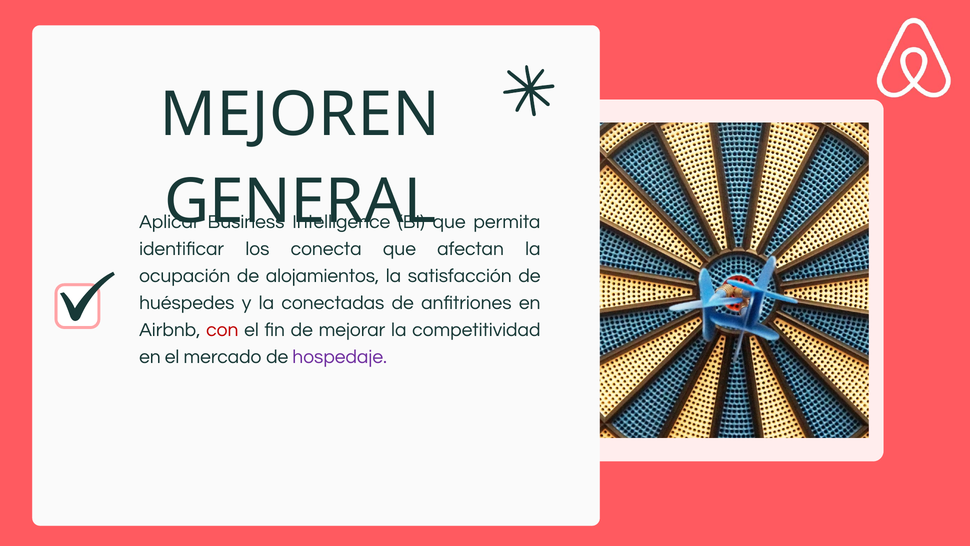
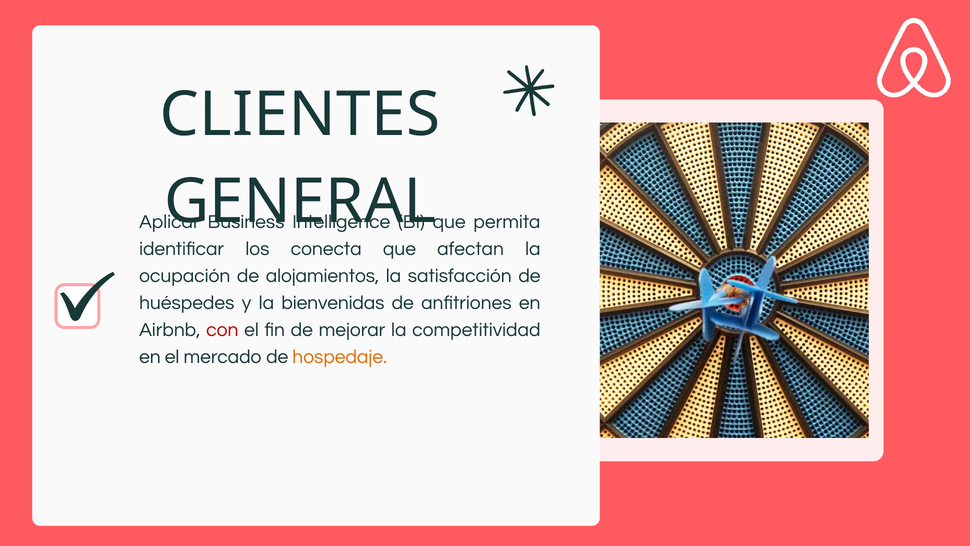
MEJOREN: MEJOREN -> CLIENTES (300, 115)
conectadas: conectadas -> bienvenidas (333, 302)
hospedaje colour: purple -> orange (340, 356)
